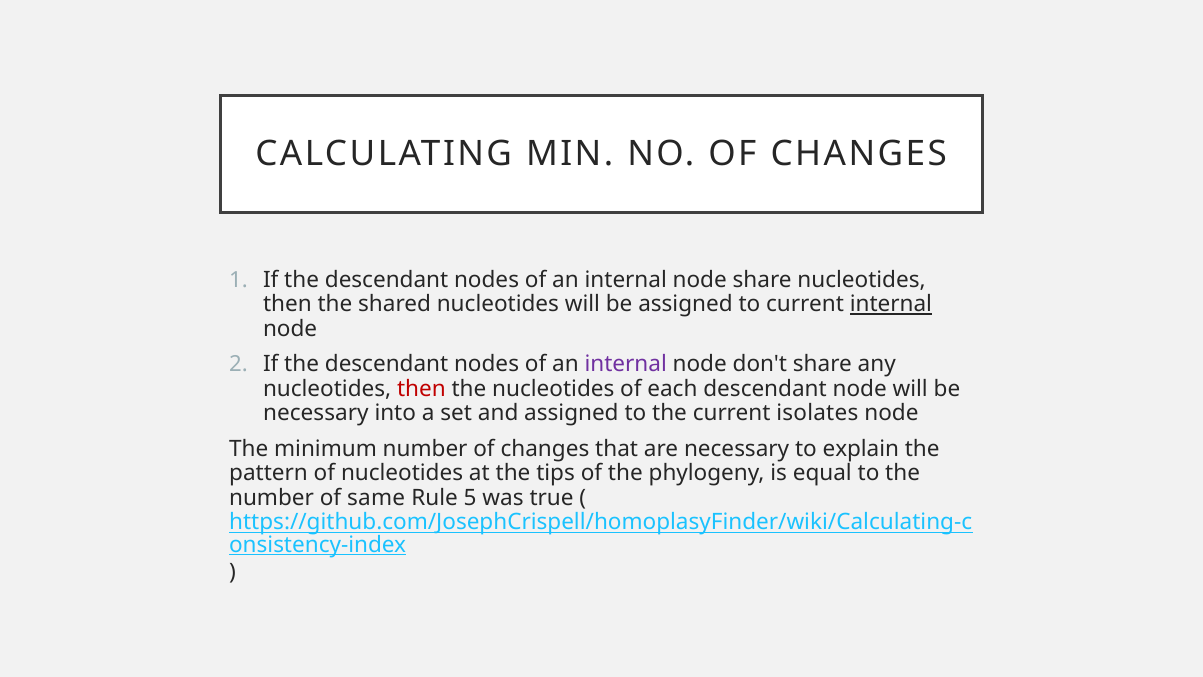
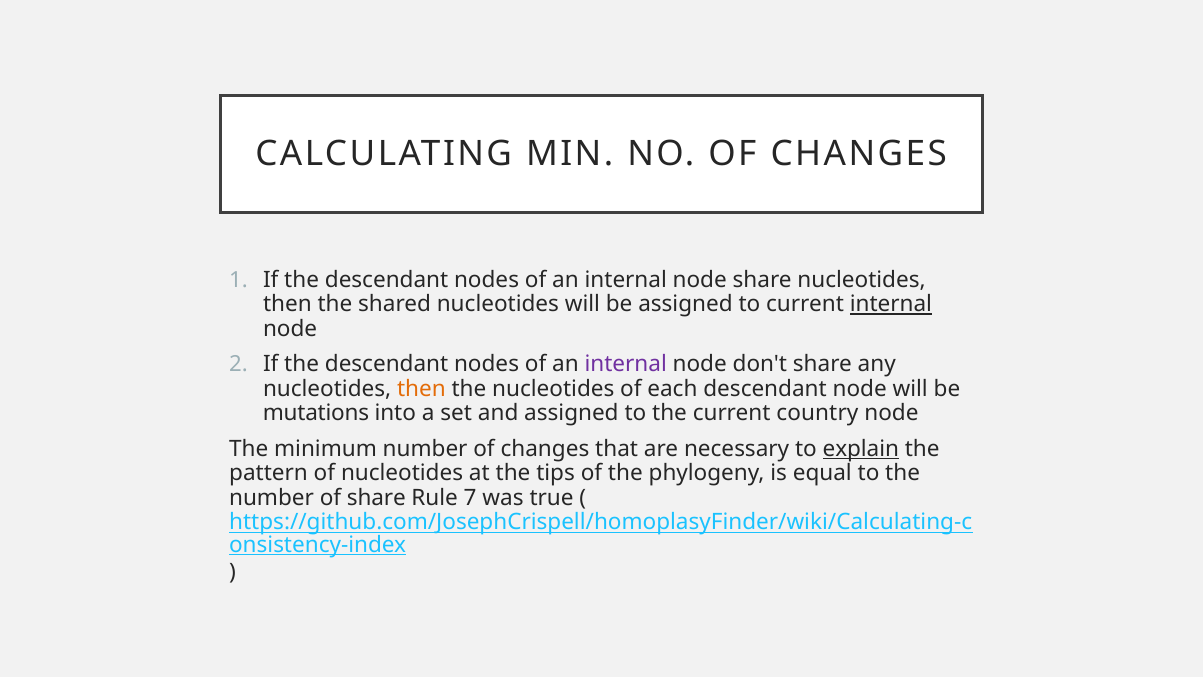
then colour: red -> orange (421, 389)
necessary: necessary -> mutations (316, 413)
isolates: isolates -> country (817, 413)
explain underline: none -> present (861, 449)
of same: same -> share (376, 497)
5: 5 -> 7 (470, 497)
